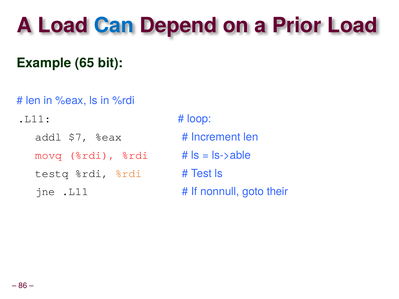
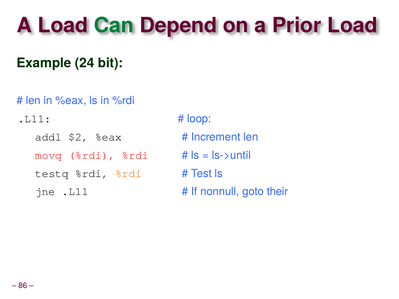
Can colour: blue -> green (114, 25)
65: 65 -> 24 (85, 63)
$7: $7 -> $2 (78, 137)
ls->able: ls->able -> ls->until (231, 155)
